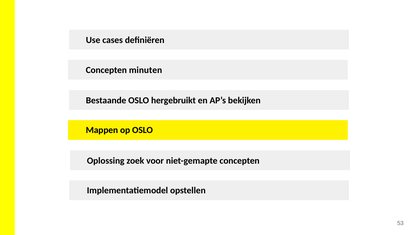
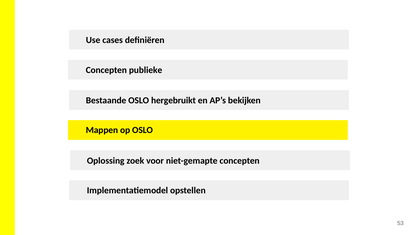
minuten: minuten -> publieke (146, 70)
